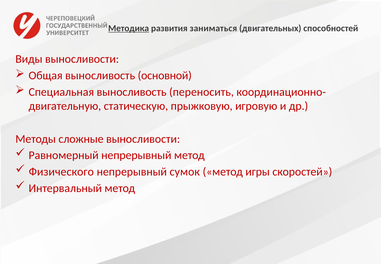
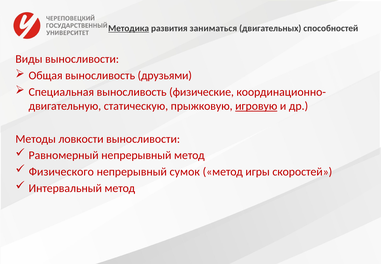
основной: основной -> друзьями (165, 75)
переносить: переносить -> физические (202, 92)
игровую underline: none -> present (256, 106)
сложные: сложные -> ловкости (81, 139)
